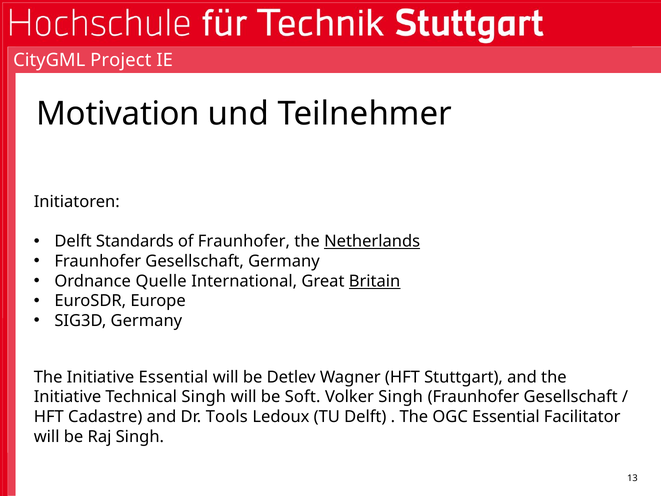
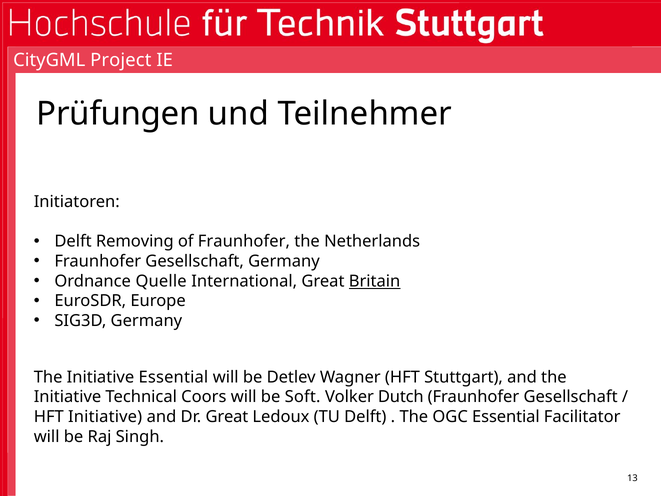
Motivation: Motivation -> Prüfungen (118, 114)
Standards: Standards -> Removing (135, 241)
Netherlands underline: present -> none (372, 241)
Technical Singh: Singh -> Coors (204, 397)
Volker Singh: Singh -> Dutch (401, 397)
HFT Cadastre: Cadastre -> Initiative (105, 417)
Dr Tools: Tools -> Great (227, 417)
